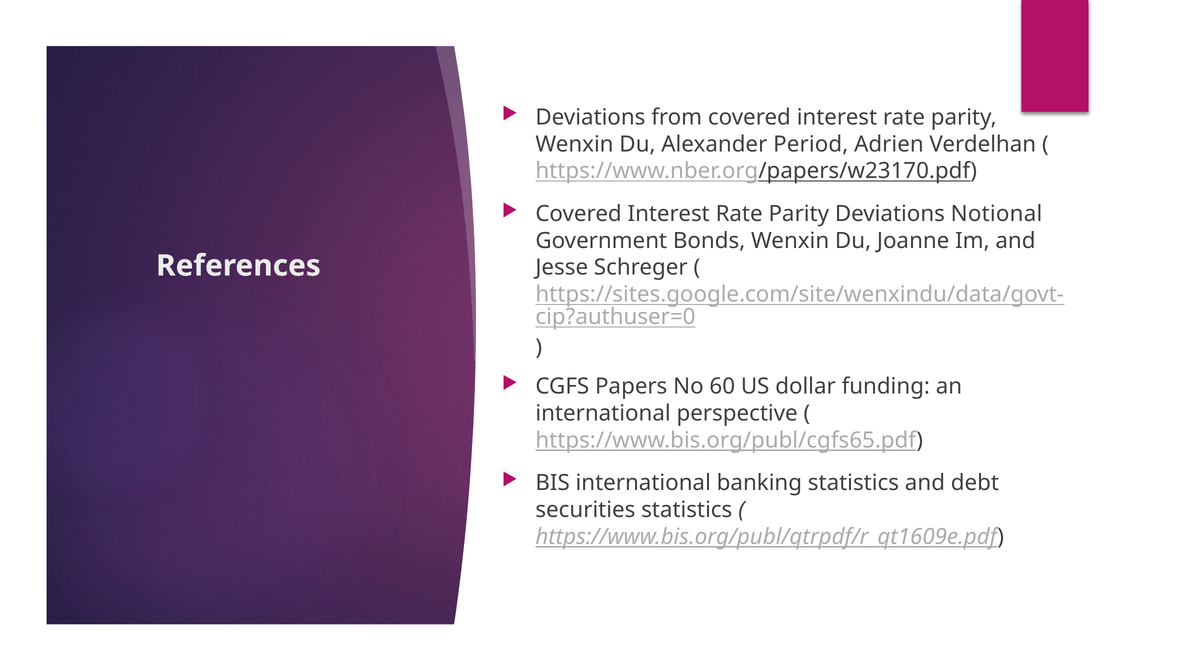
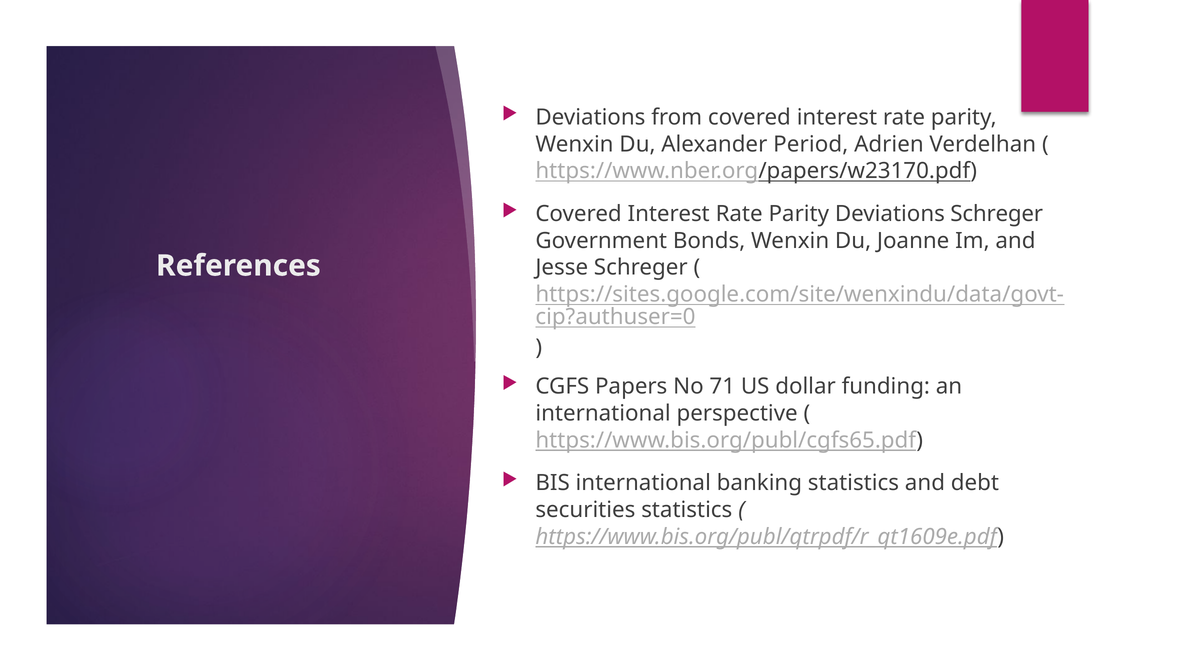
Deviations Notional: Notional -> Schreger (997, 214)
60: 60 -> 71 (722, 386)
